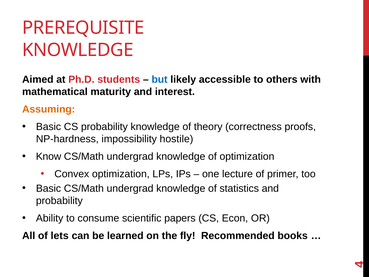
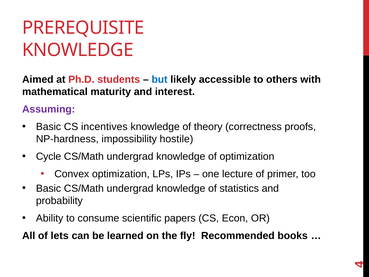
Assuming colour: orange -> purple (49, 109)
CS probability: probability -> incentives (104, 127)
Know: Know -> Cycle (49, 156)
